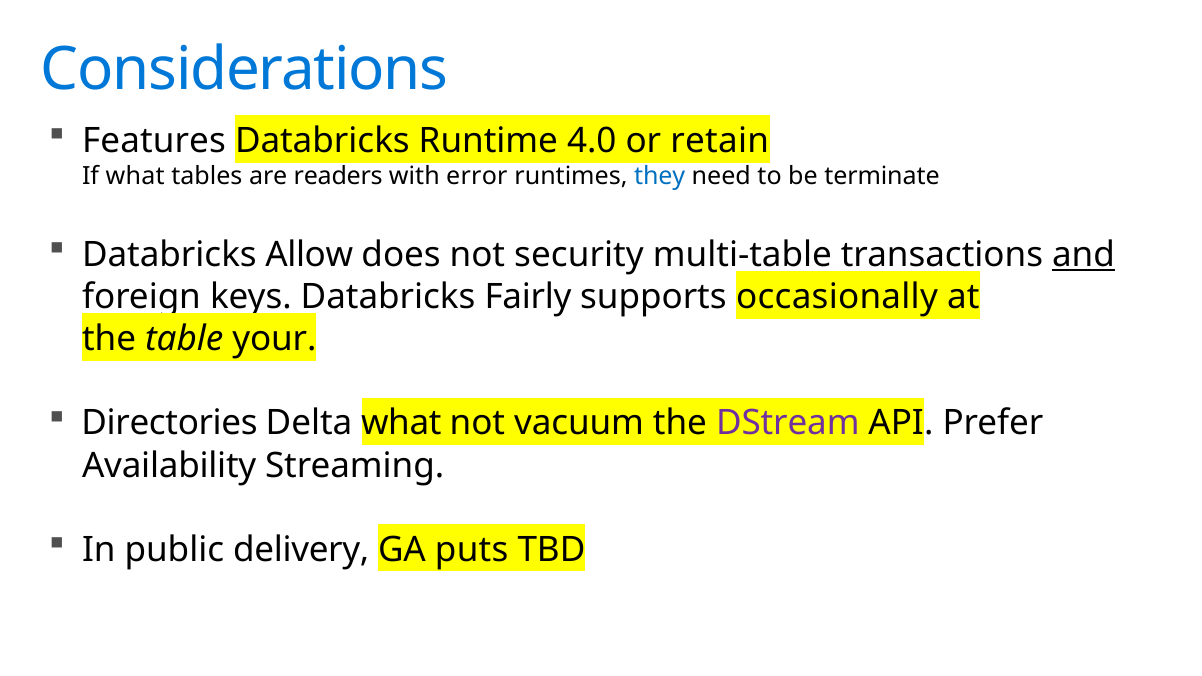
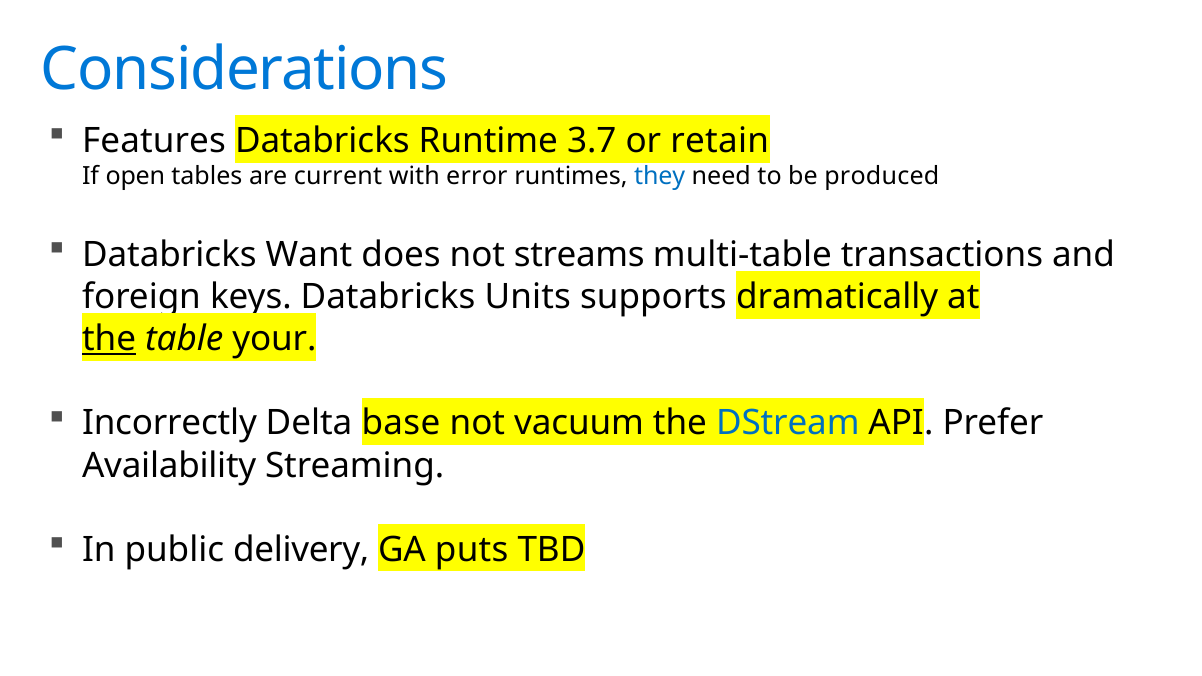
4.0: 4.0 -> 3.7 (592, 141)
If what: what -> open (135, 176)
readers: readers -> current (338, 176)
terminate: terminate -> produced (882, 176)
Allow: Allow -> Want (309, 255)
security: security -> streams (579, 255)
and underline: present -> none (1084, 255)
Fairly: Fairly -> Units (528, 297)
occasionally: occasionally -> dramatically (837, 297)
the underline: none -> present (109, 339)
Directories: Directories -> Incorrectly (169, 423)
Delta what: what -> base (401, 423)
DStream colour: purple -> blue (788, 423)
